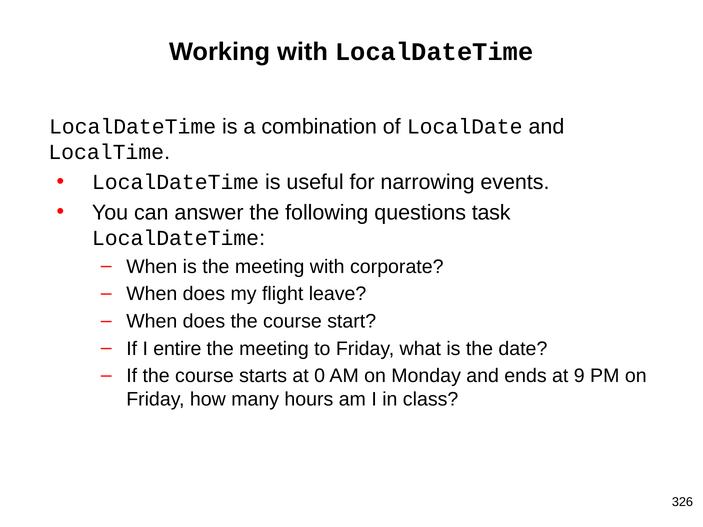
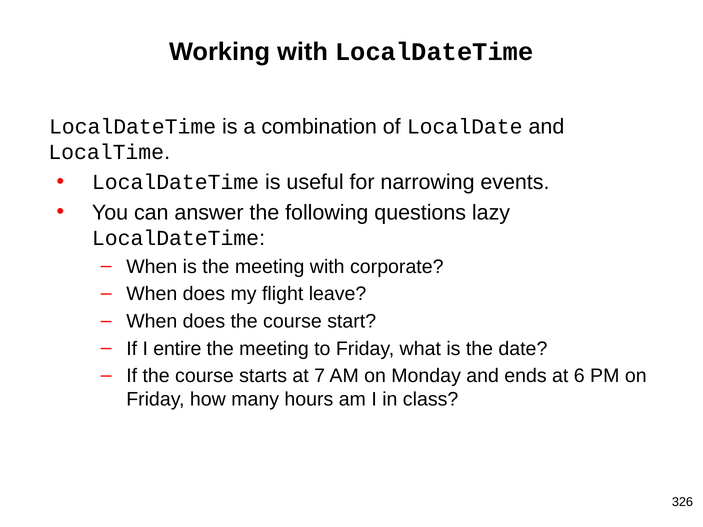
task: task -> lazy (491, 213)
0: 0 -> 7 (320, 376)
9: 9 -> 6 (579, 376)
